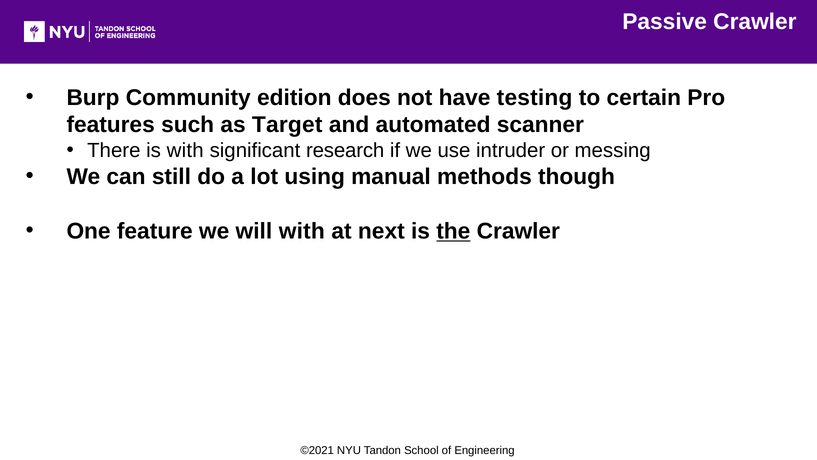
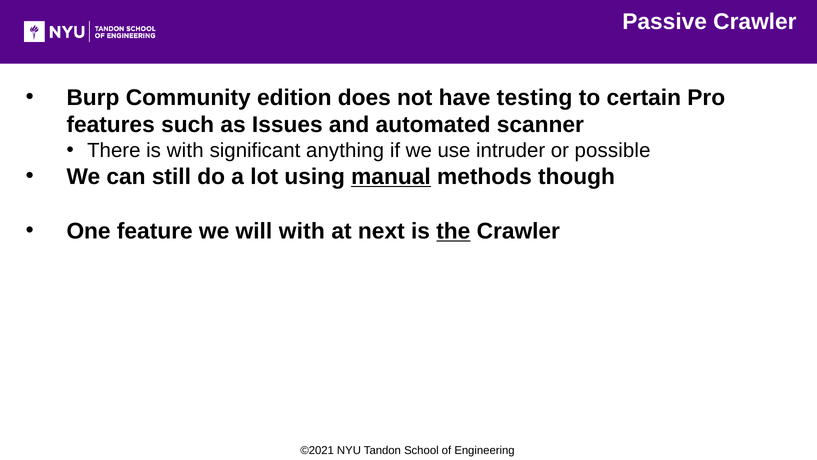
Target: Target -> Issues (287, 125)
research: research -> anything (345, 151)
messing: messing -> possible (613, 151)
manual underline: none -> present (391, 177)
